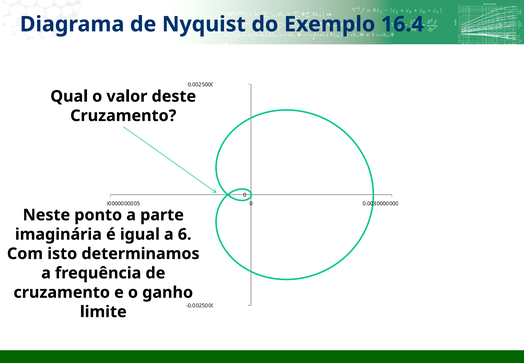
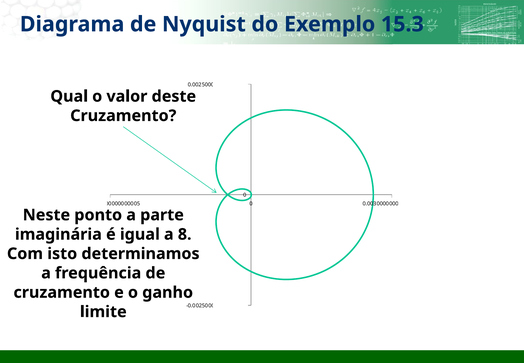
16.4: 16.4 -> 15.3 (402, 24)
6: 6 -> 8 (185, 234)
